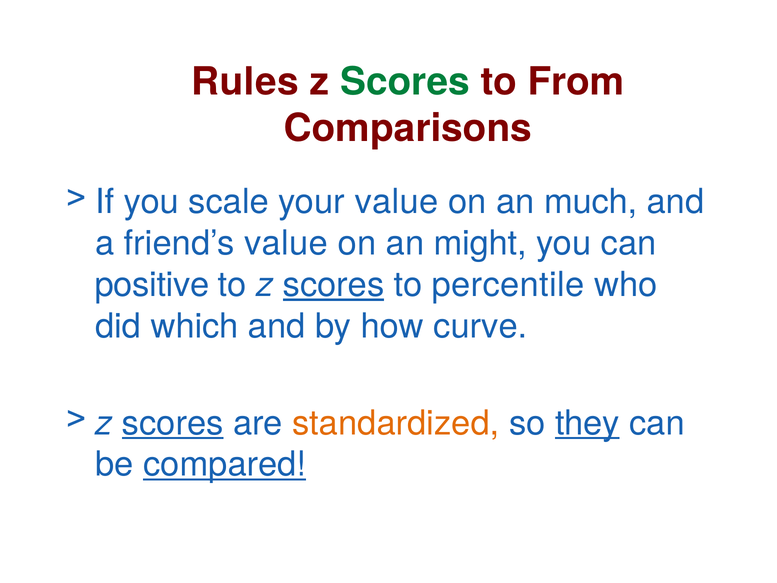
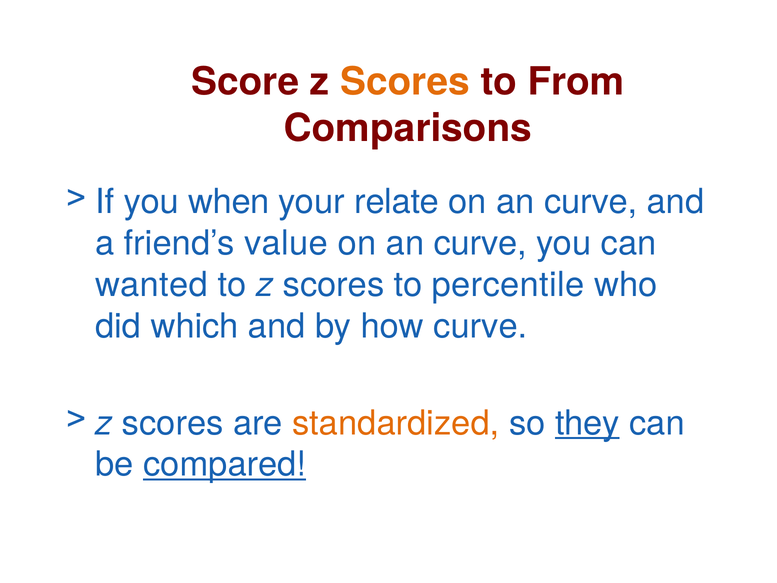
Rules: Rules -> Score (245, 82)
Scores colour: green -> orange (405, 82)
scale: scale -> when (229, 202)
your value: value -> relate (397, 202)
much: much -> curve (591, 202)
might: might -> curve (480, 243)
positive: positive -> wanted (152, 285)
scores underline: present -> none (334, 285)
scores underline: present -> none (173, 423)
